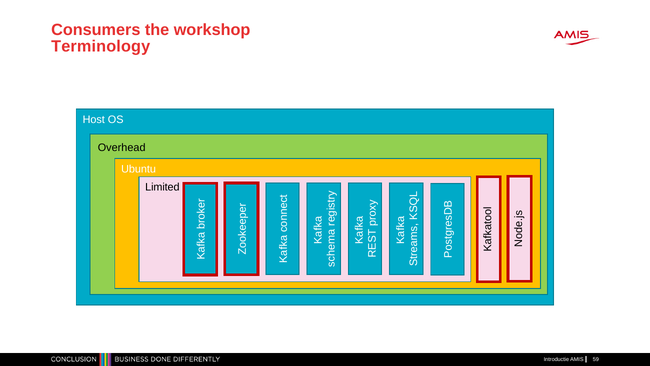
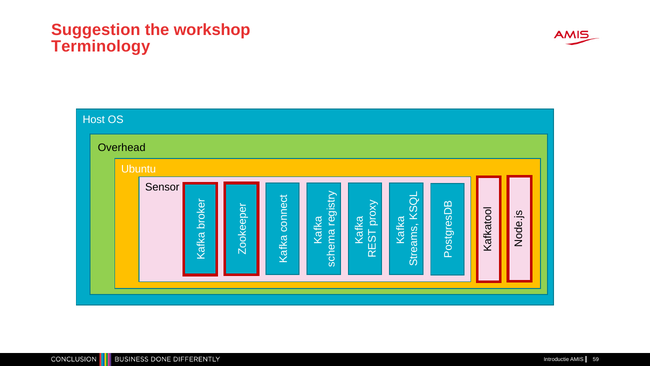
Consumers: Consumers -> Suggestion (96, 30)
Limited: Limited -> Sensor (162, 187)
